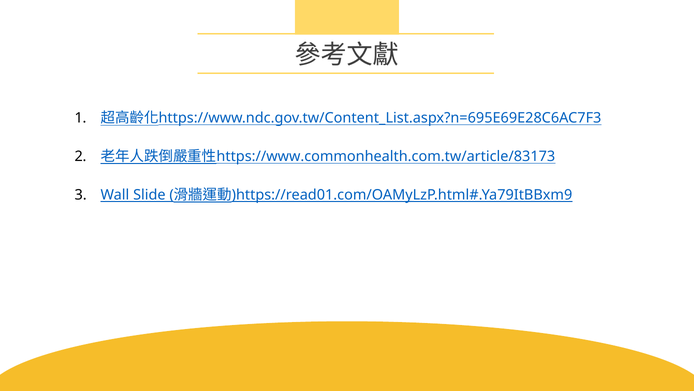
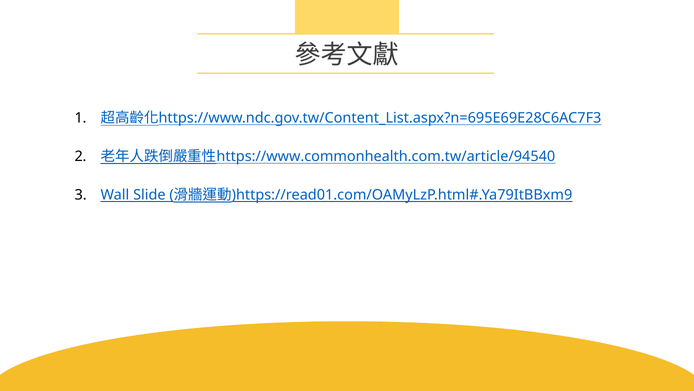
https://www.commonhealth.com.tw/article/83173: https://www.commonhealth.com.tw/article/83173 -> https://www.commonhealth.com.tw/article/94540 (386, 156)
